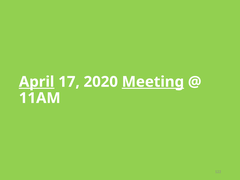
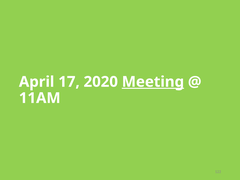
April underline: present -> none (37, 82)
